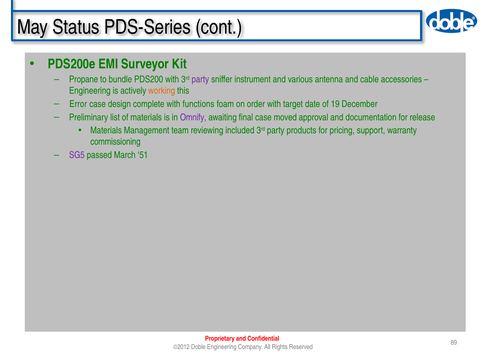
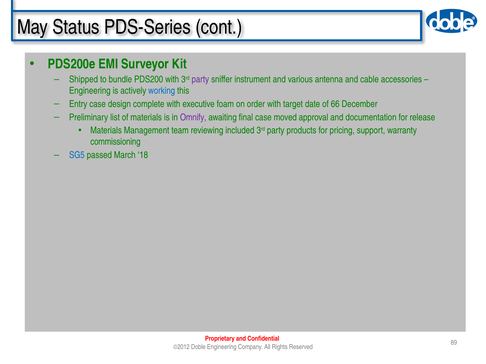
Propane: Propane -> Shipped (84, 80)
working colour: orange -> blue (162, 91)
Error: Error -> Entry (78, 104)
functions: functions -> executive (199, 104)
19: 19 -> 66 (335, 104)
SG5 colour: purple -> blue (77, 155)
51: 51 -> 18 (143, 155)
